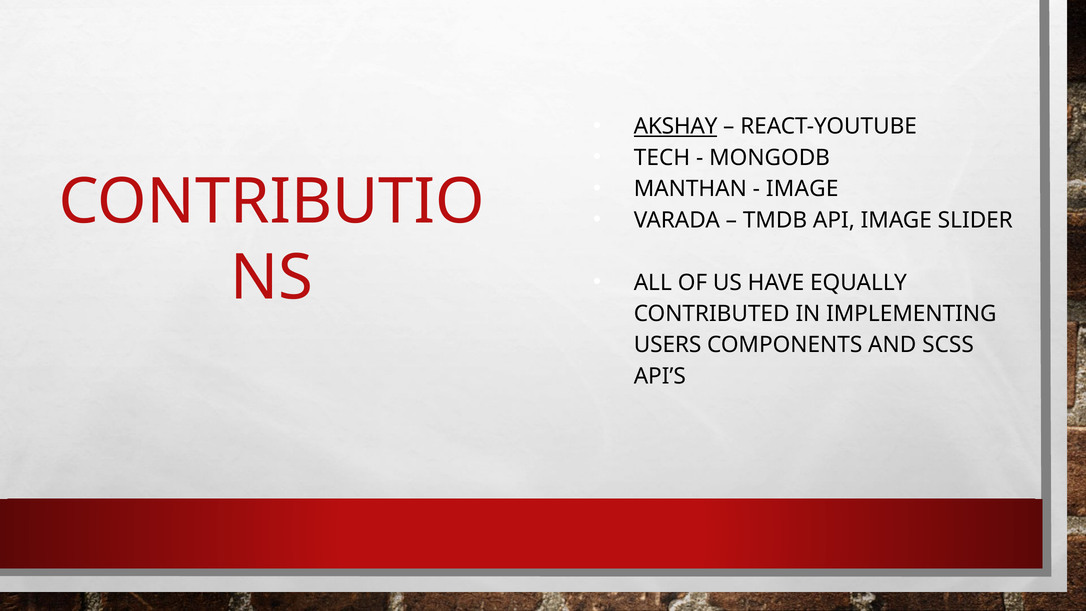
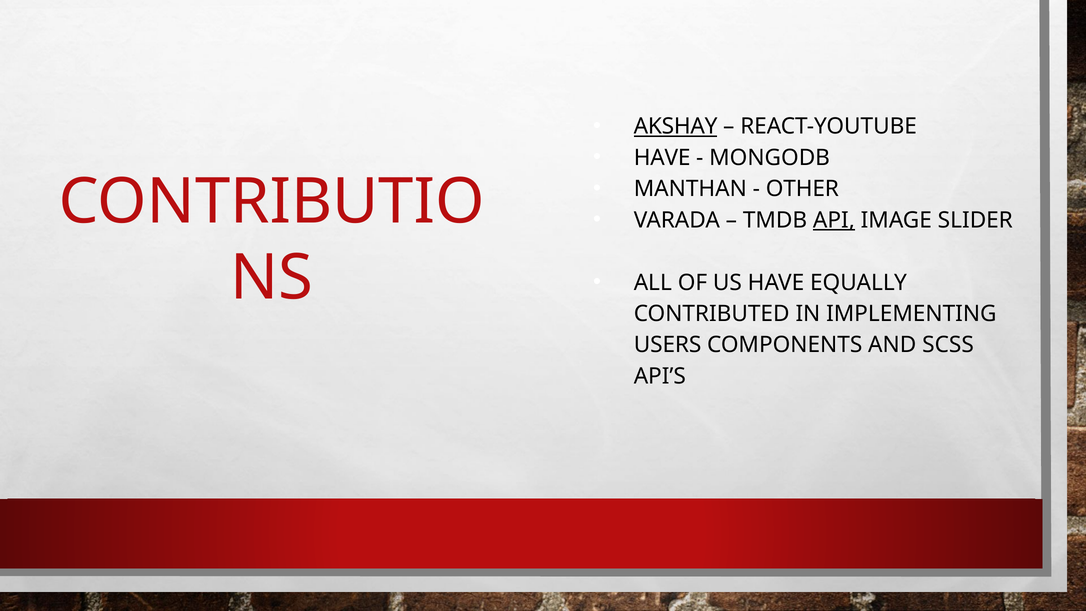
TECH: TECH -> HAVE (662, 158)
IMAGE: IMAGE -> OTHER (802, 189)
API underline: none -> present (834, 220)
